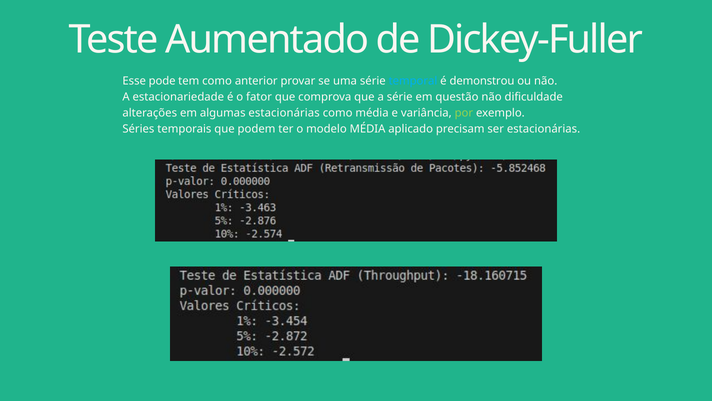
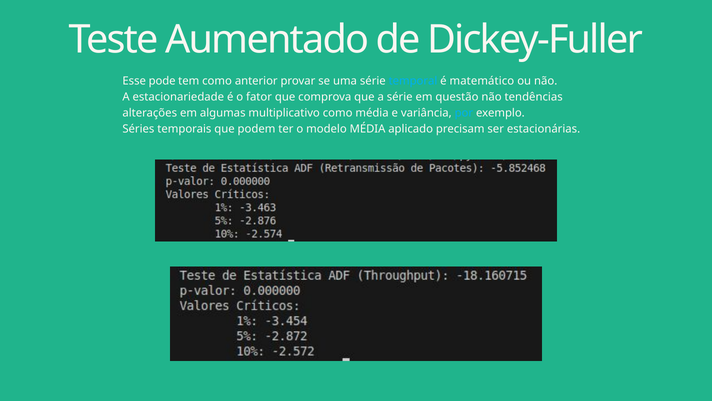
demonstrou: demonstrou -> matemático (482, 81)
dificuldade: dificuldade -> tendências (534, 97)
algumas estacionárias: estacionárias -> multiplicativo (284, 113)
por colour: light green -> light blue (464, 113)
